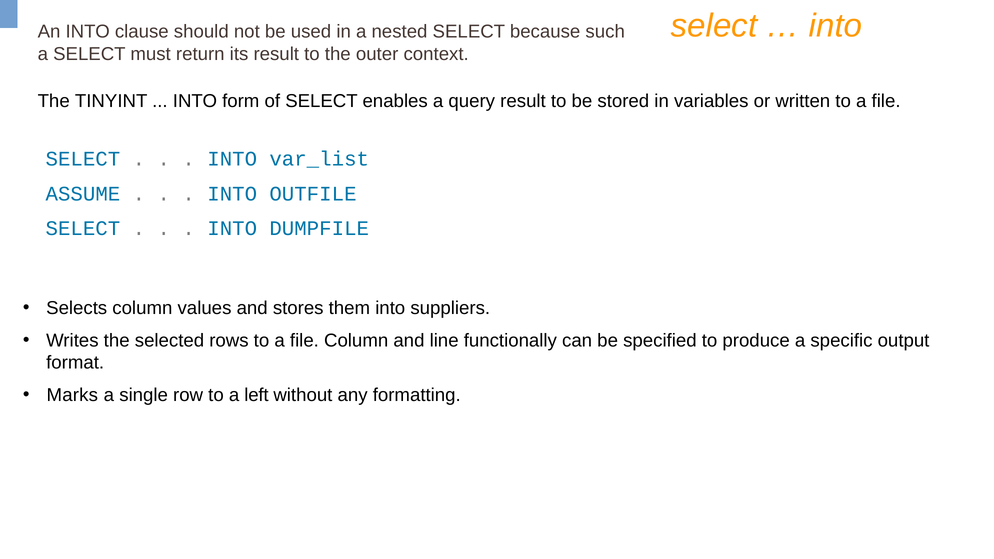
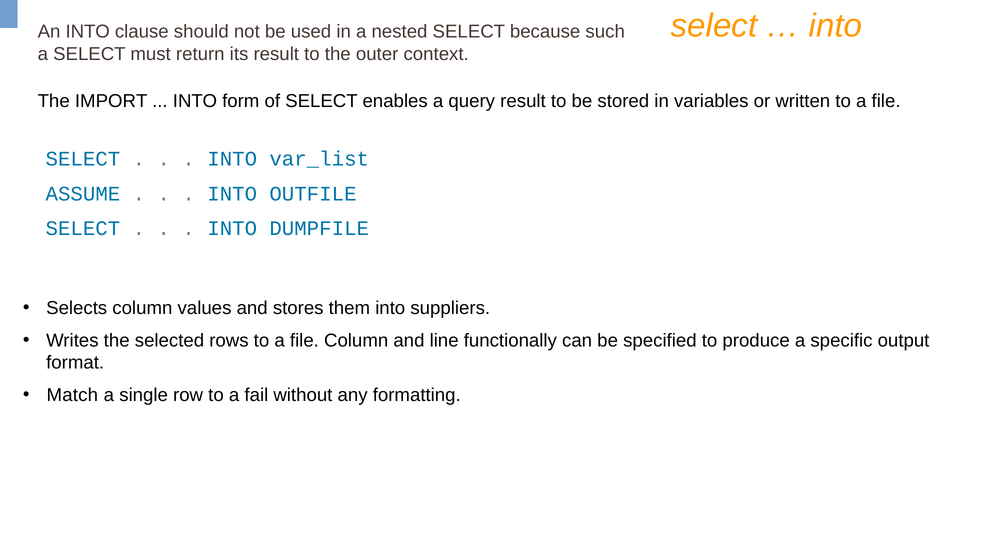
TINYINT: TINYINT -> IMPORT (111, 101)
Marks: Marks -> Match (72, 395)
left: left -> fail (256, 395)
